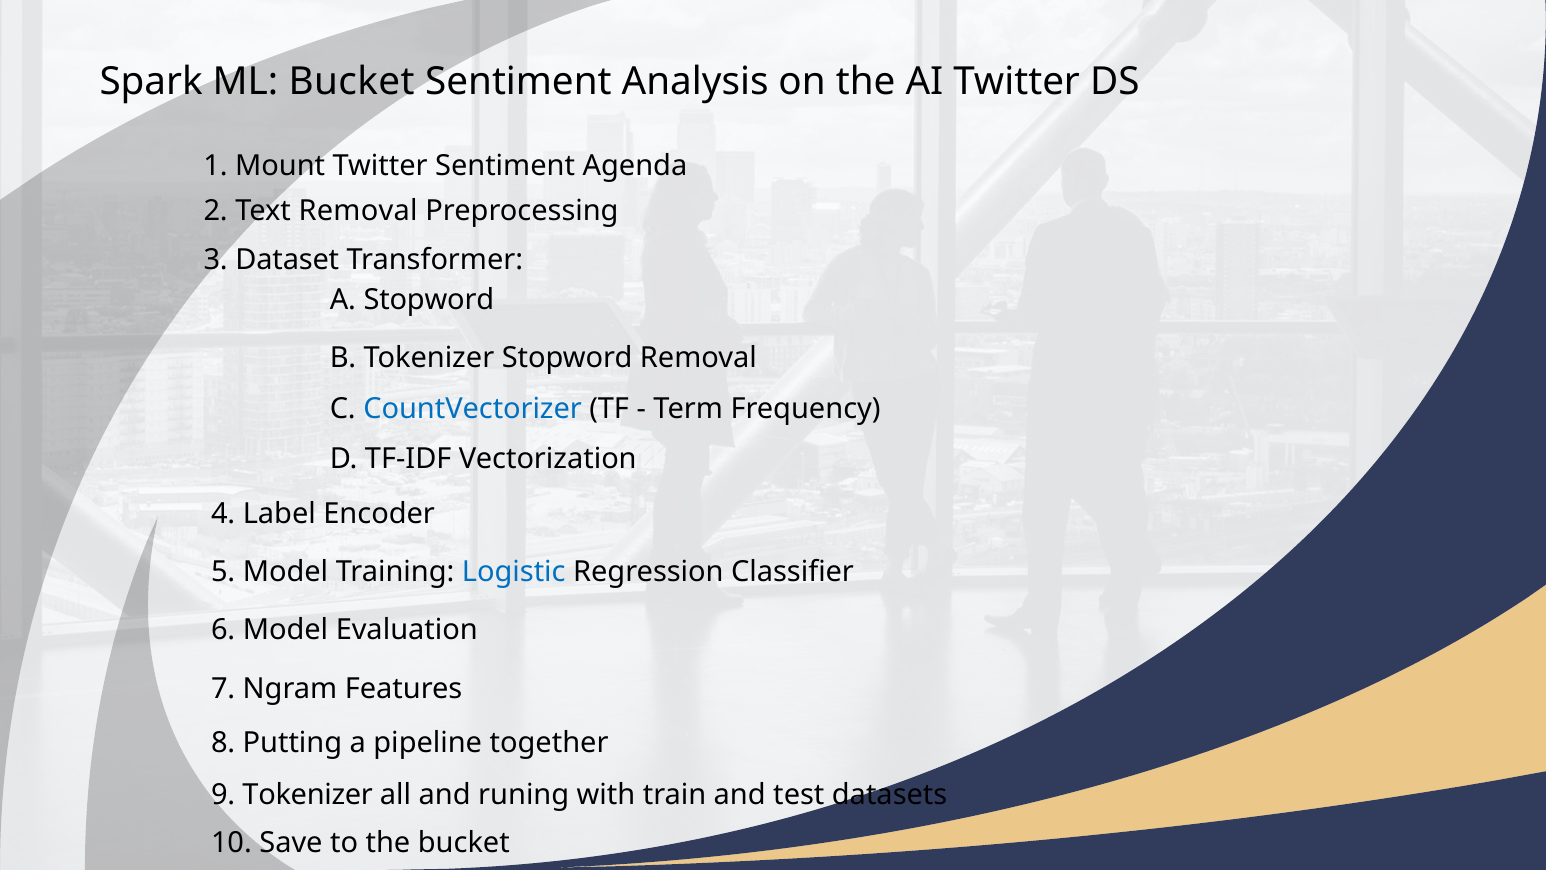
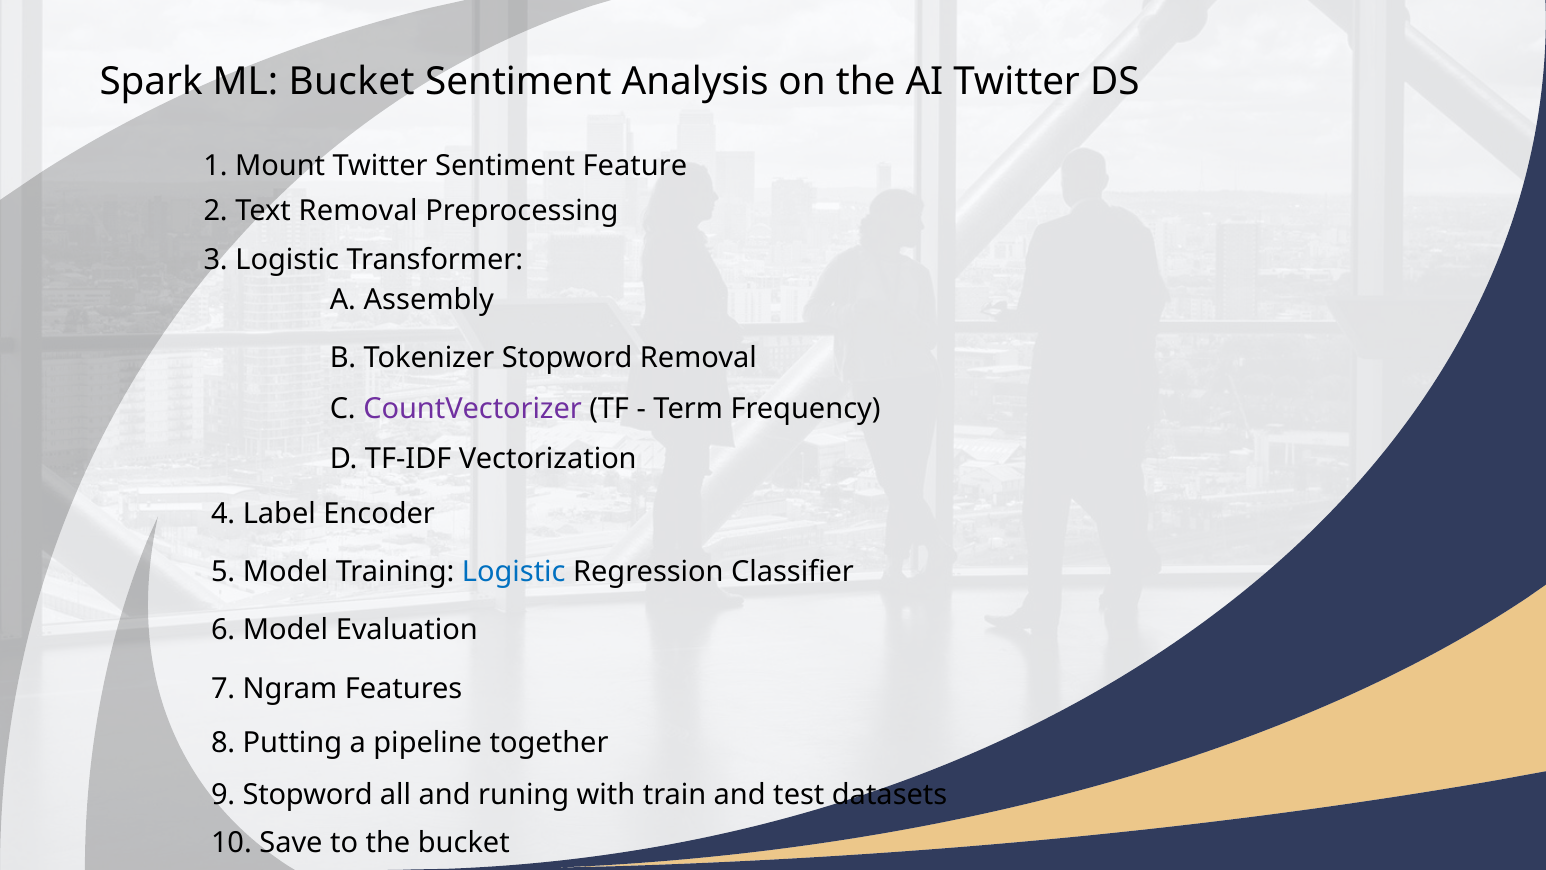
Agenda: Agenda -> Feature (635, 166)
3 Dataset: Dataset -> Logistic (287, 260)
A Stopword: Stopword -> Assembly (429, 300)
CountVectorizer colour: blue -> purple (473, 409)
9 Tokenizer: Tokenizer -> Stopword (308, 794)
